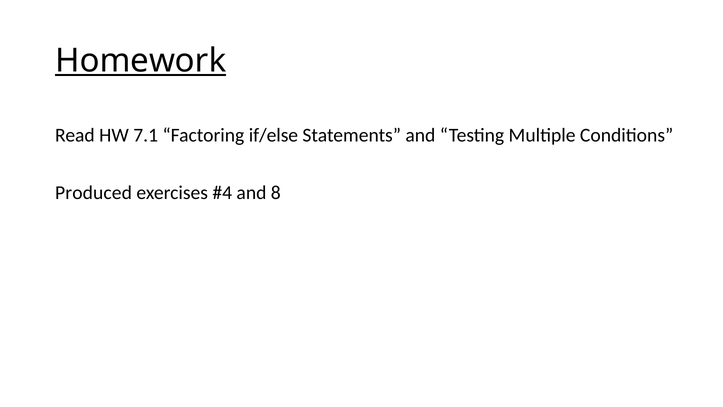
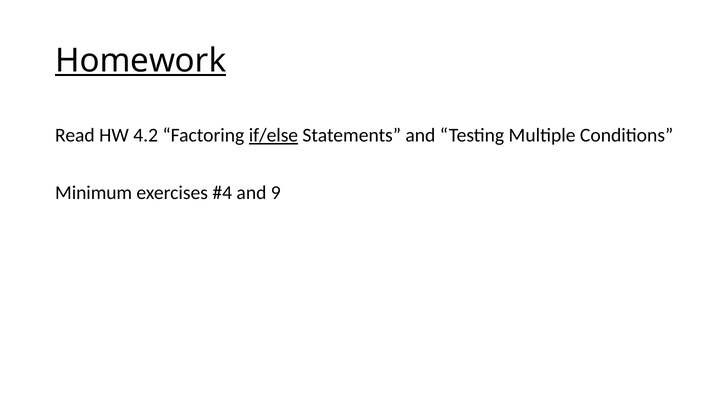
7.1: 7.1 -> 4.2 (146, 135)
if/else underline: none -> present (273, 135)
Produced: Produced -> Minimum (94, 193)
8: 8 -> 9 (276, 193)
